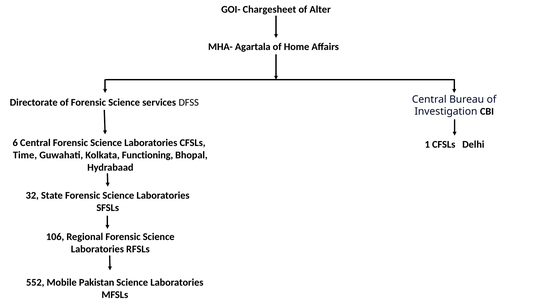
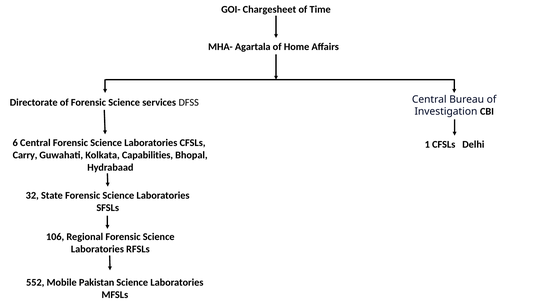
Alter: Alter -> Time (320, 9)
Time: Time -> Carry (25, 155)
Functioning: Functioning -> Capabilities (147, 155)
